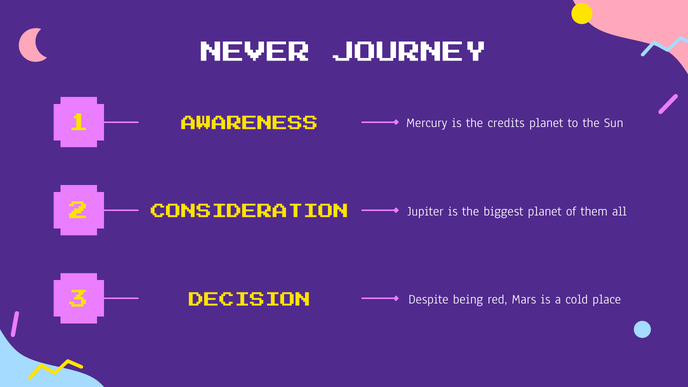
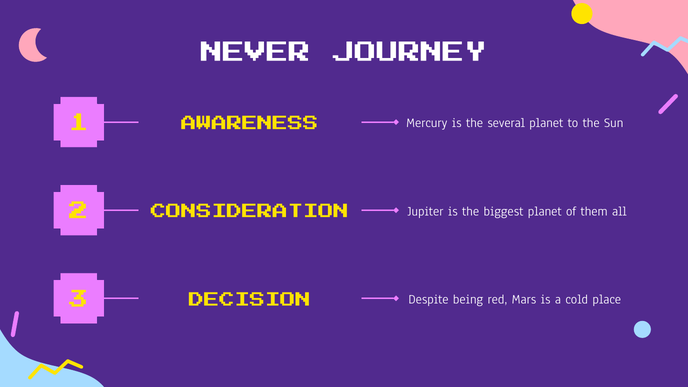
credits: credits -> several (506, 123)
